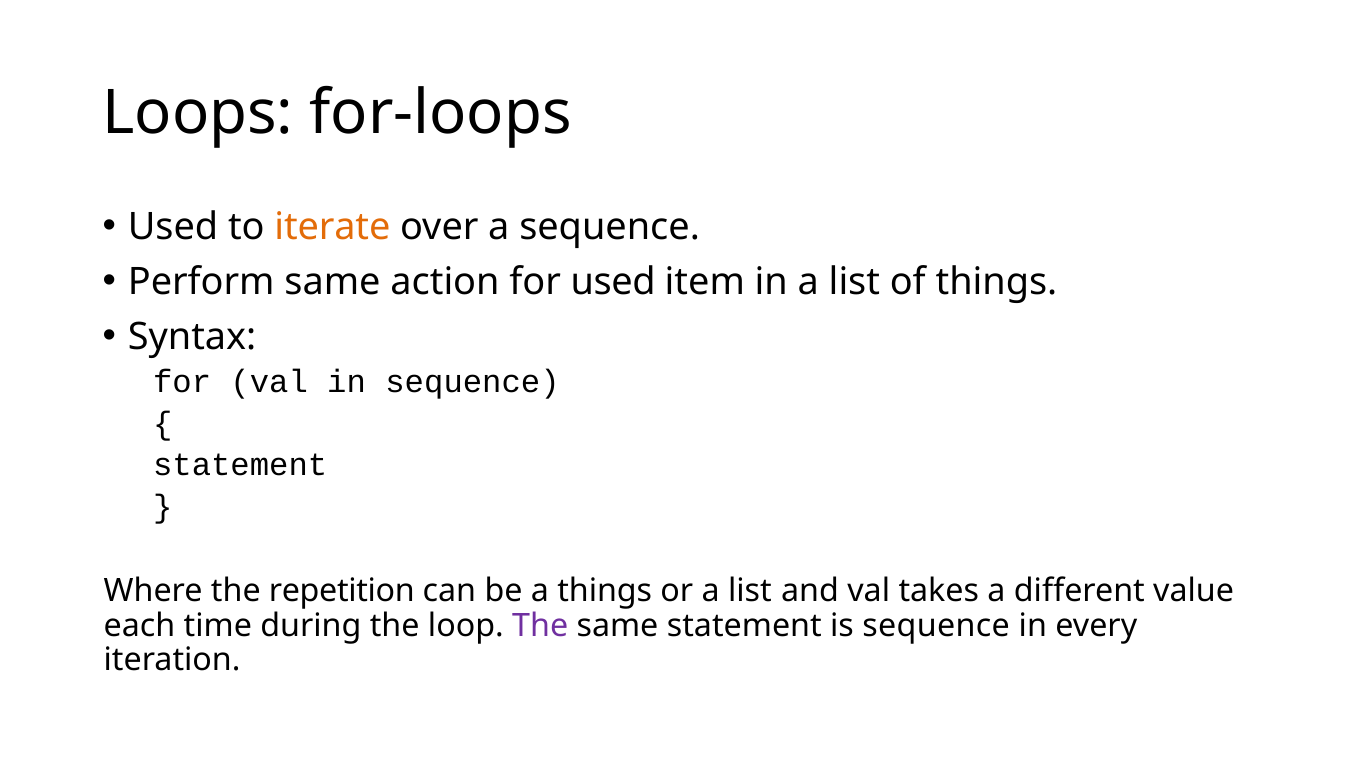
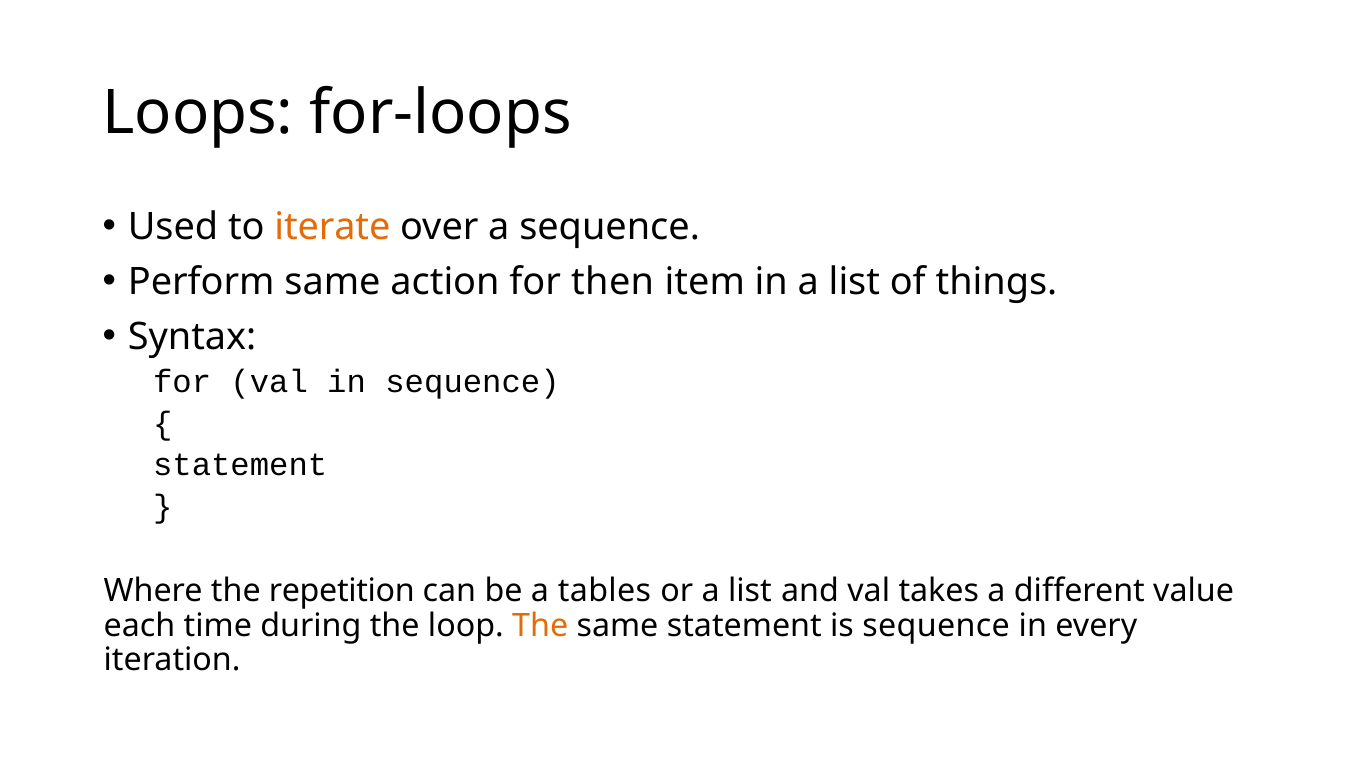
for used: used -> then (613, 282)
a things: things -> tables (605, 591)
The colour: purple -> orange (540, 626)
